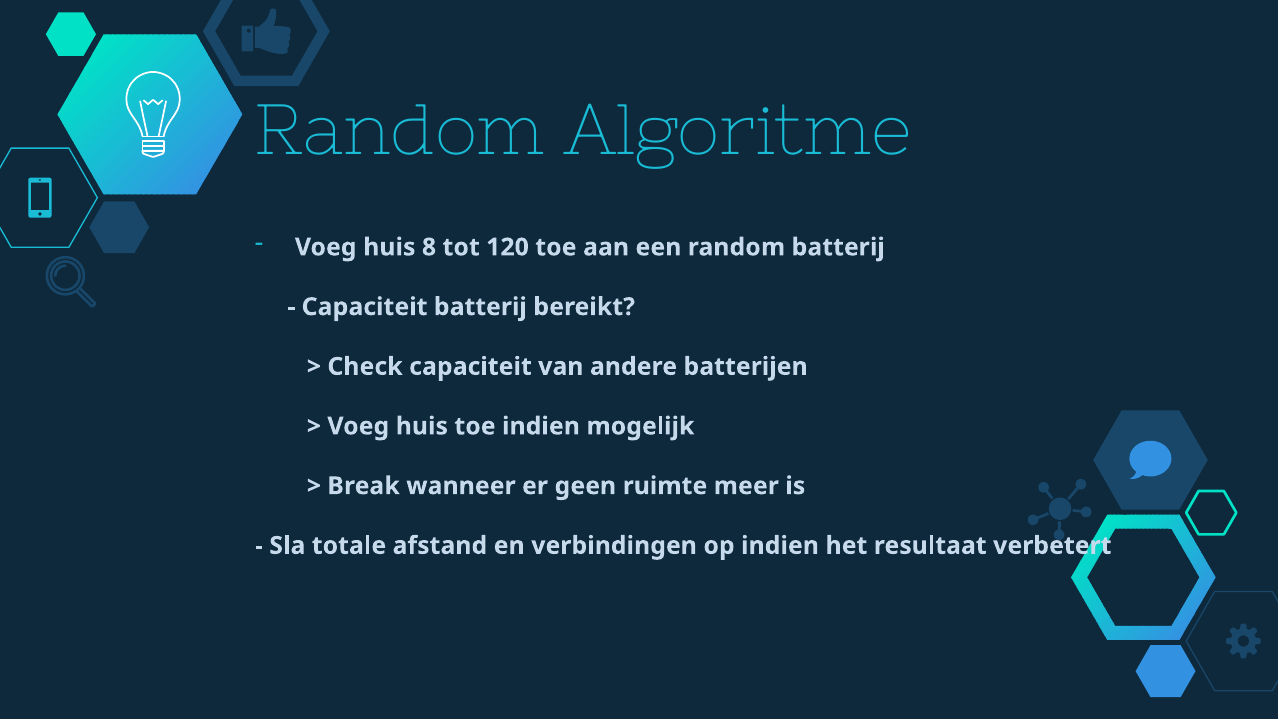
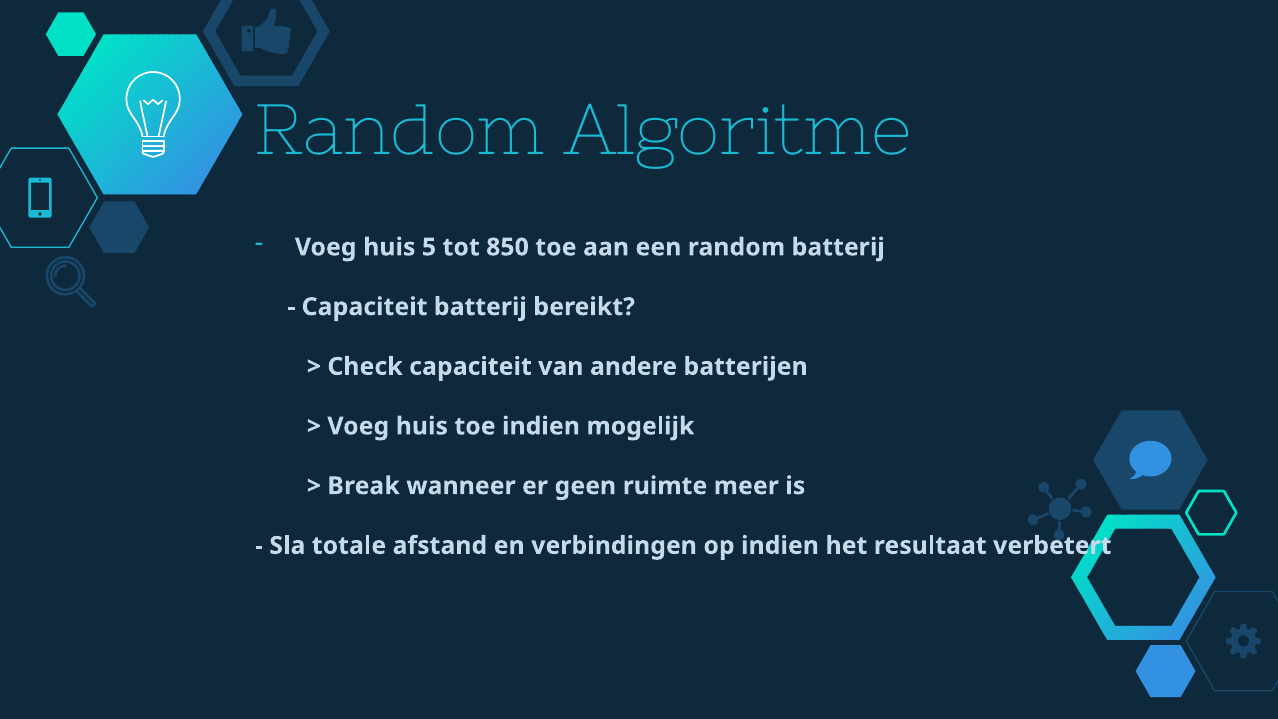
8: 8 -> 5 (429, 247)
120: 120 -> 850 (508, 247)
